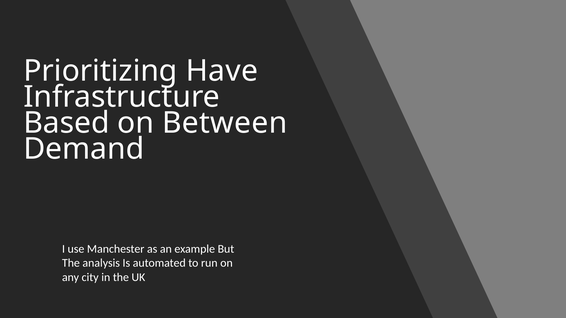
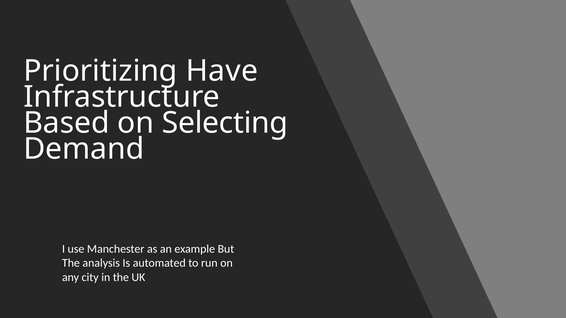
Between: Between -> Selecting (225, 123)
